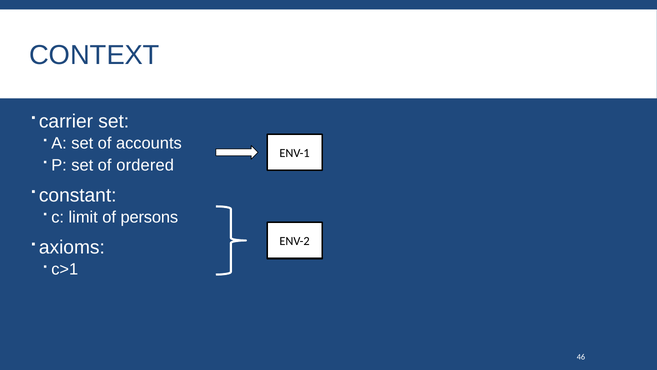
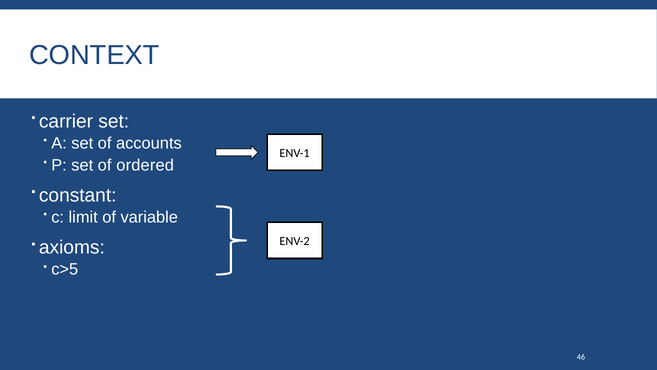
persons: persons -> variable (149, 217)
c>1: c>1 -> c>5 (65, 269)
